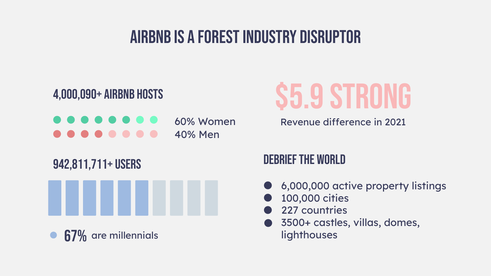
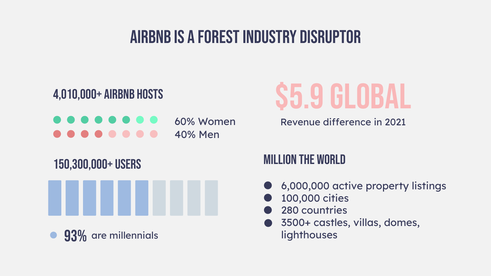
strong: strong -> global (371, 97)
4,000,090+: 4,000,090+ -> 4,010,000+ (78, 94)
Debrief: Debrief -> Million (280, 160)
942,811,711+: 942,811,711+ -> 150,300,000+ (83, 164)
227: 227 -> 280 (290, 211)
67%: 67% -> 93% (76, 236)
